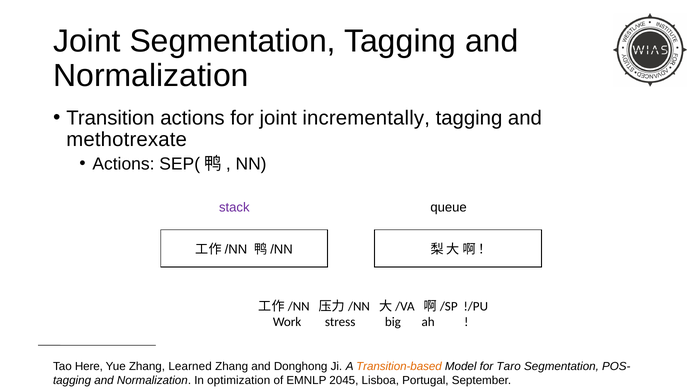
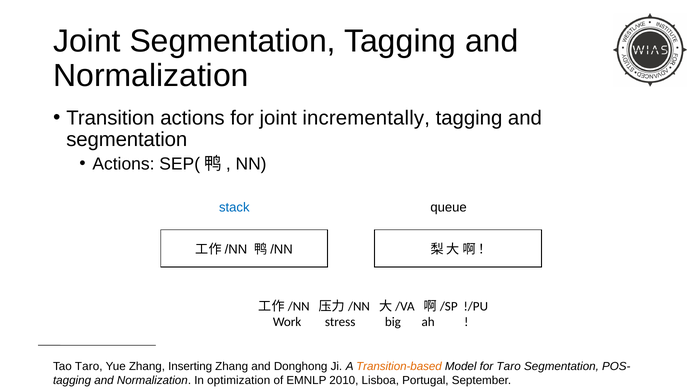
methotrexate: methotrexate -> segmentation (127, 140)
stack colour: purple -> blue (234, 208)
Tao Here: Here -> Taro (89, 367)
Learned: Learned -> Inserting (190, 367)
2045: 2045 -> 2010 (344, 381)
